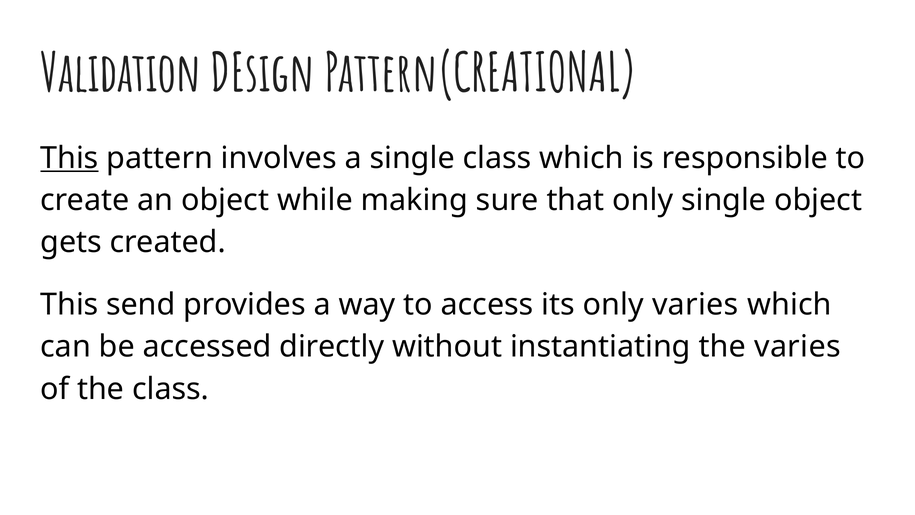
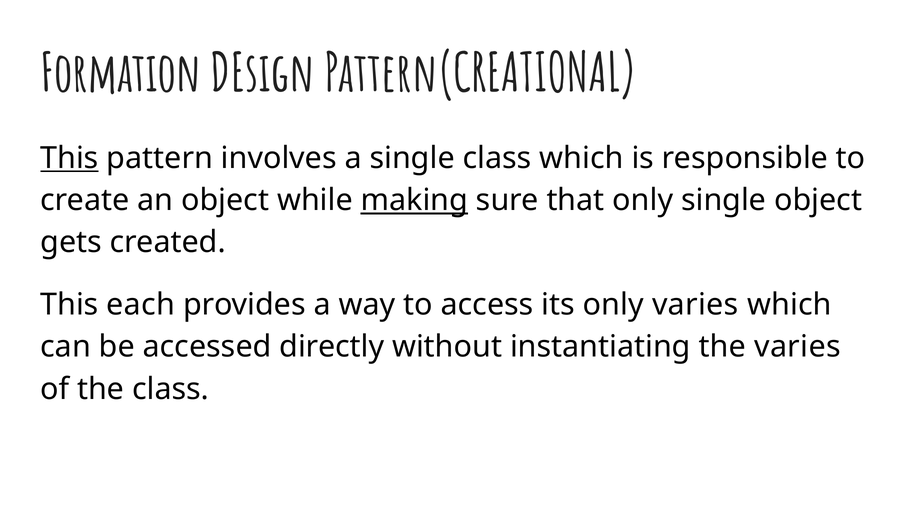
Validation: Validation -> Formation (121, 74)
making underline: none -> present (414, 200)
send: send -> each (141, 305)
